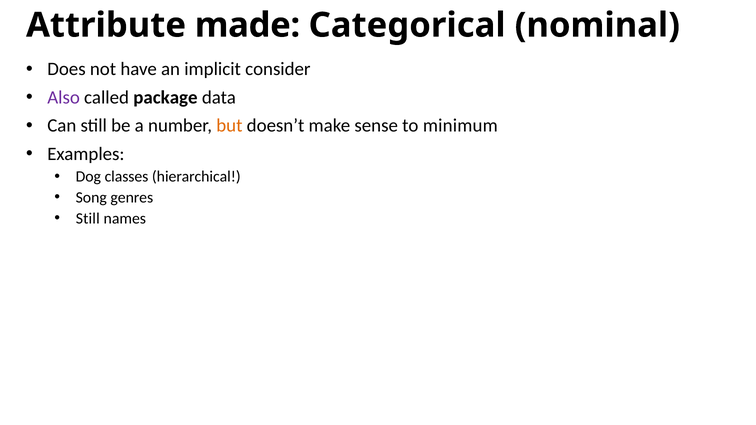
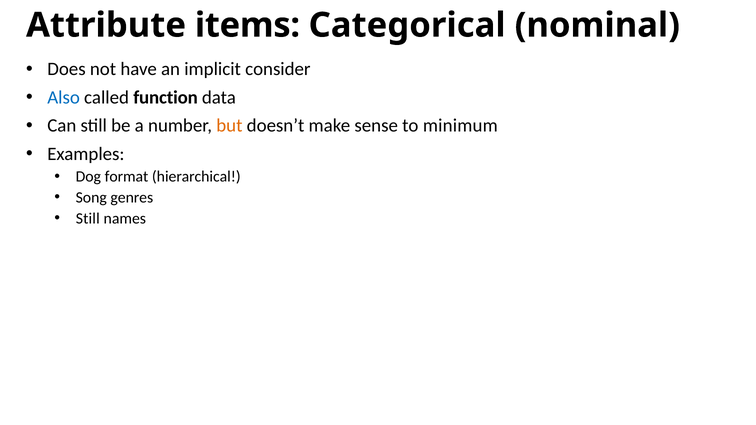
made: made -> items (247, 25)
Also colour: purple -> blue (64, 97)
package: package -> function (166, 97)
classes: classes -> format (127, 177)
